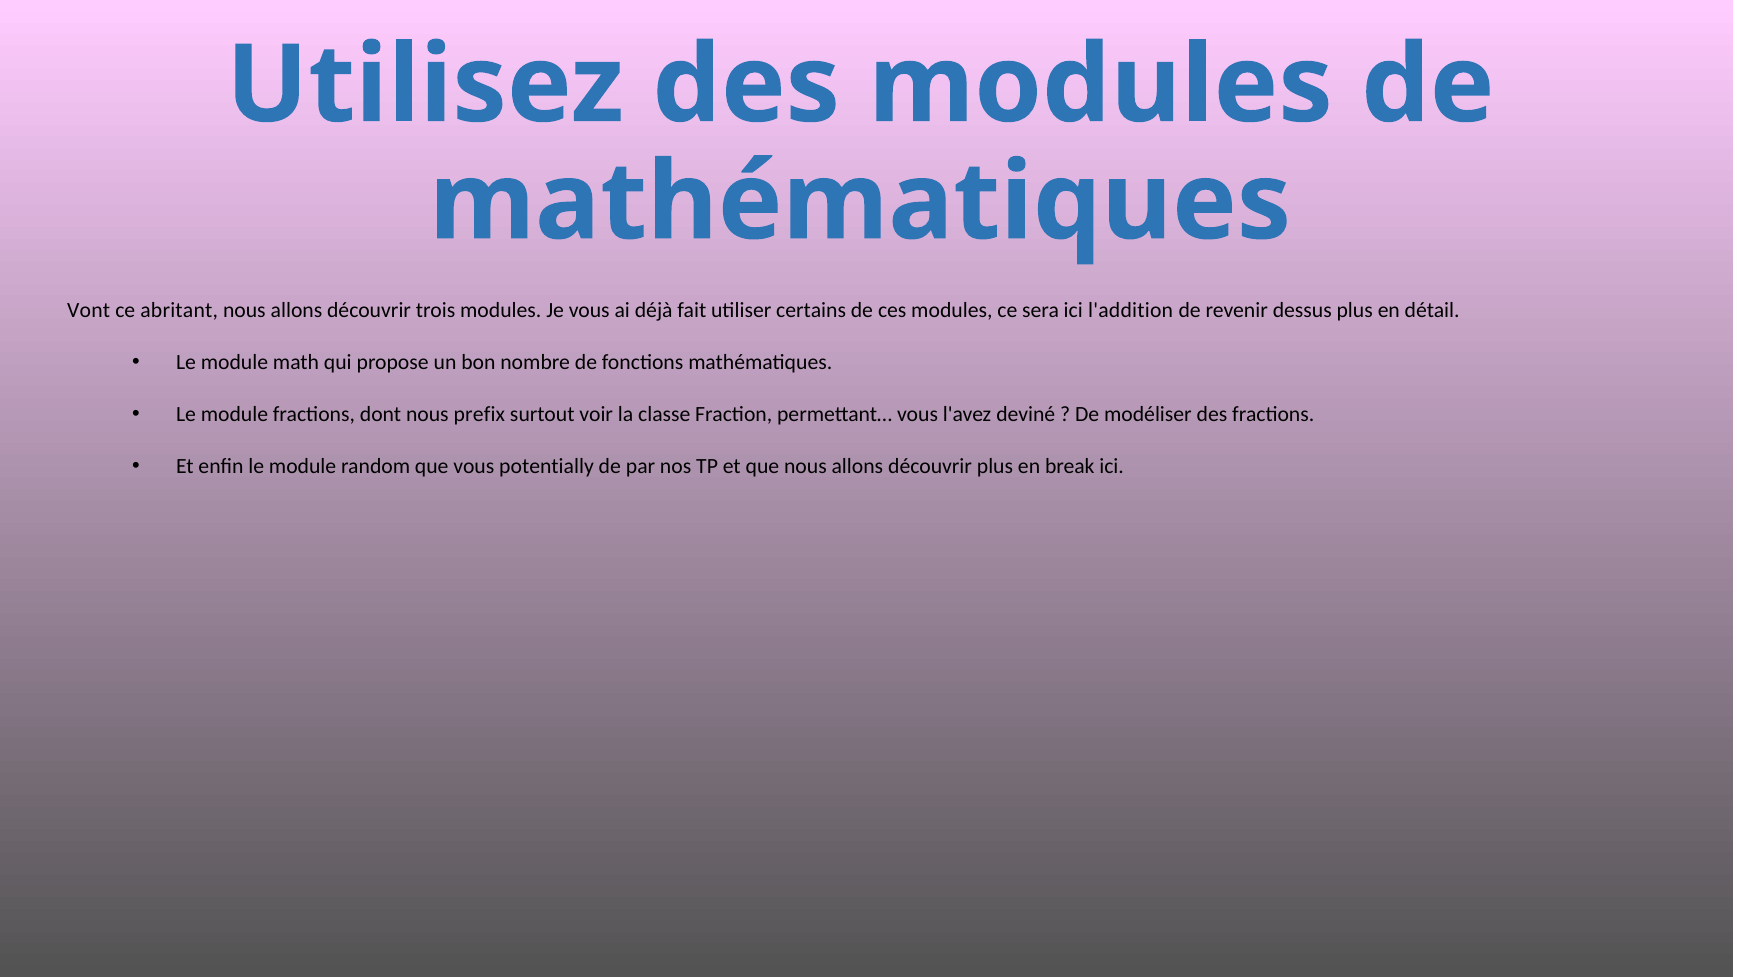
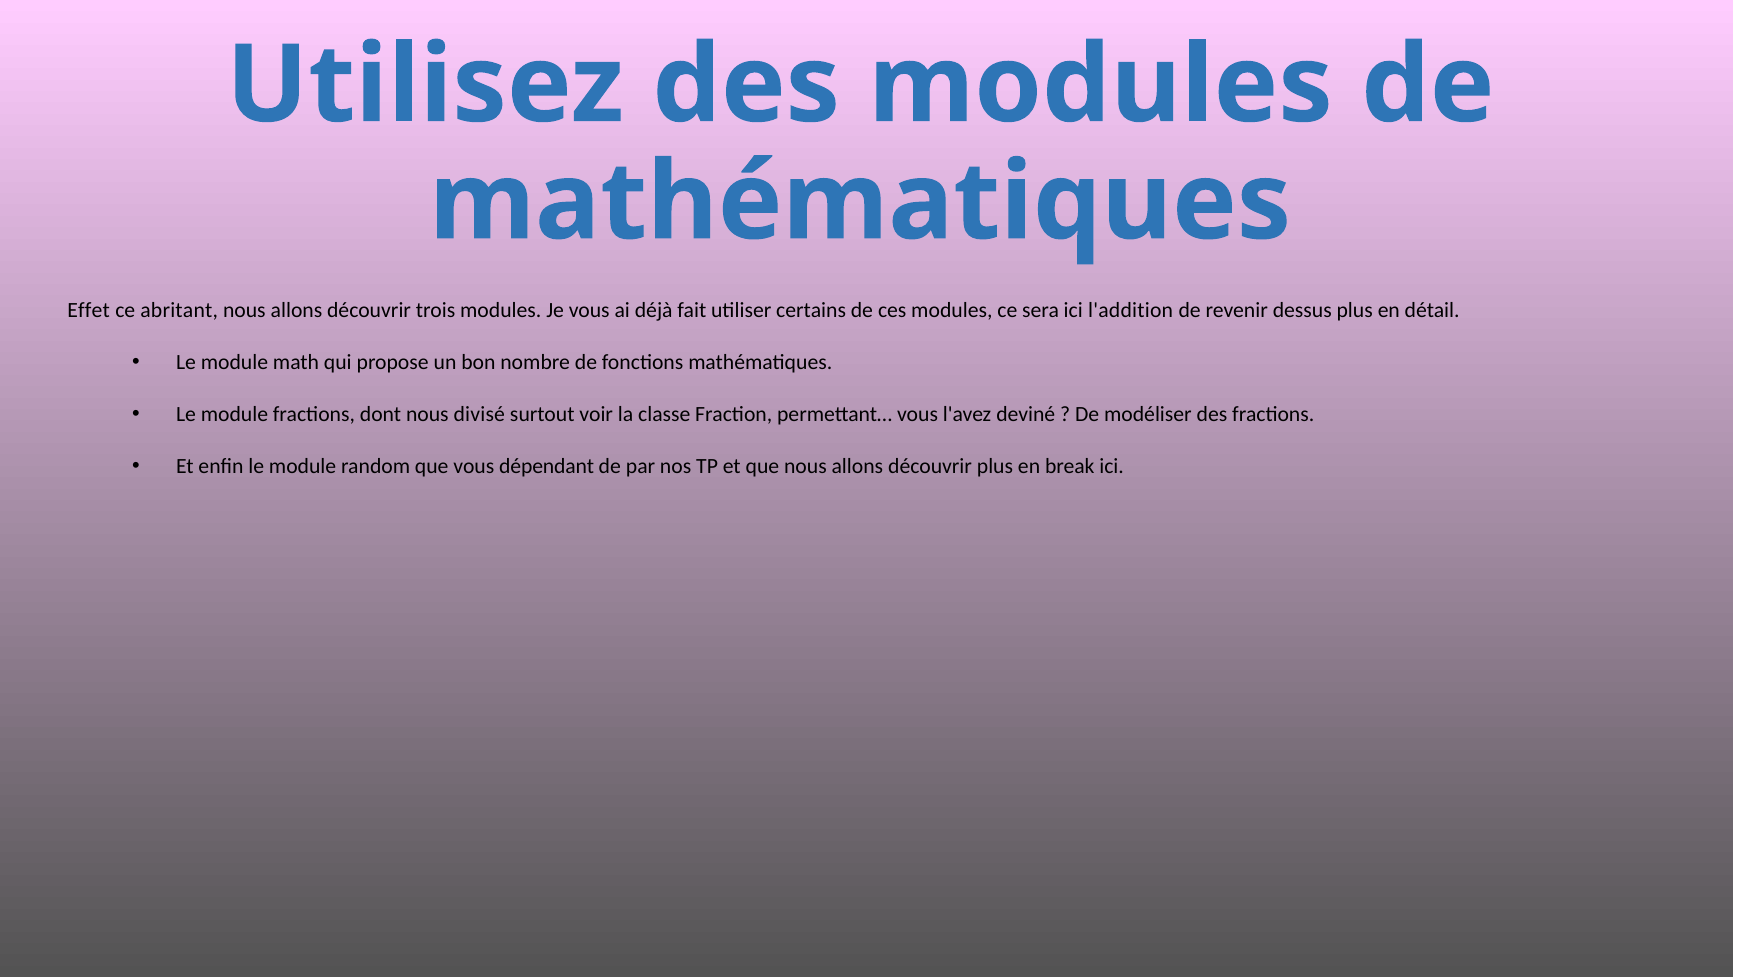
Vont: Vont -> Effet (89, 310)
prefix: prefix -> divisé (479, 414)
potentially: potentially -> dépendant (547, 466)
